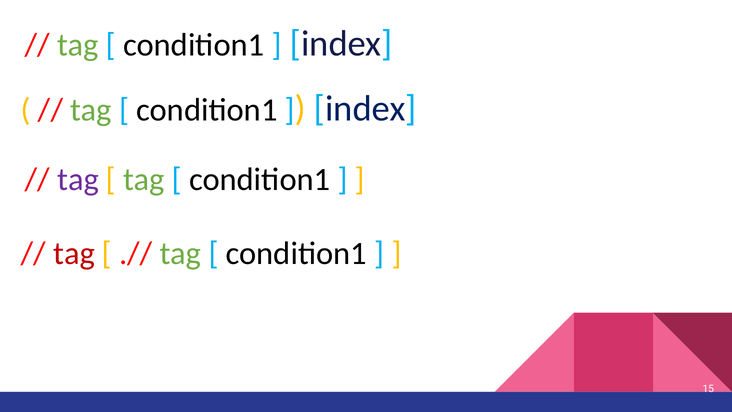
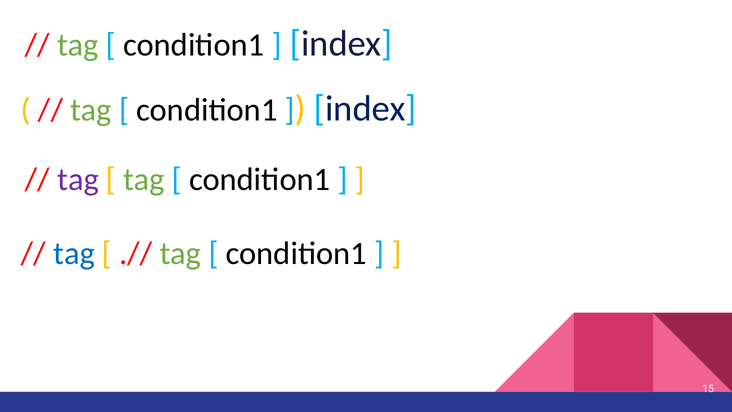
tag colour: red -> blue (74, 253)
